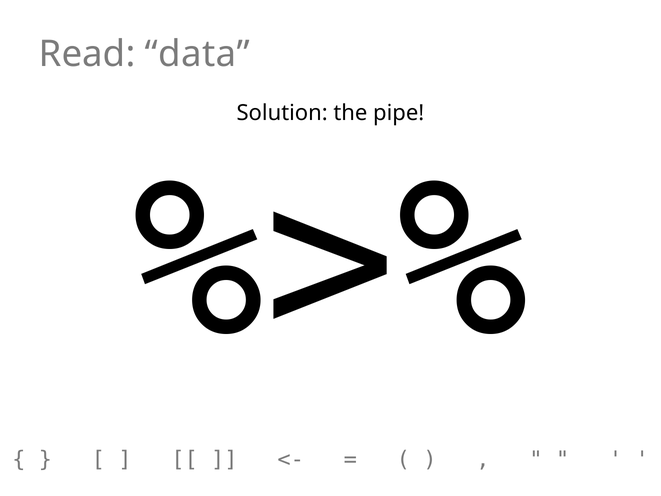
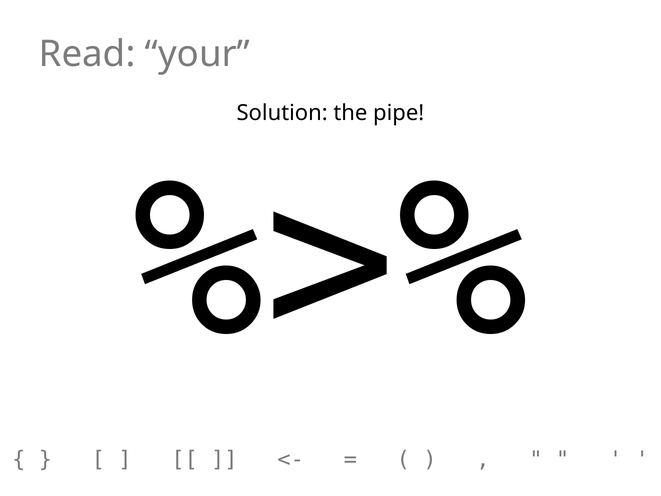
data: data -> your (197, 54)
